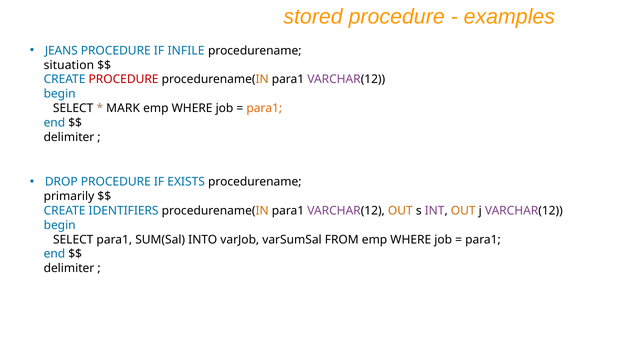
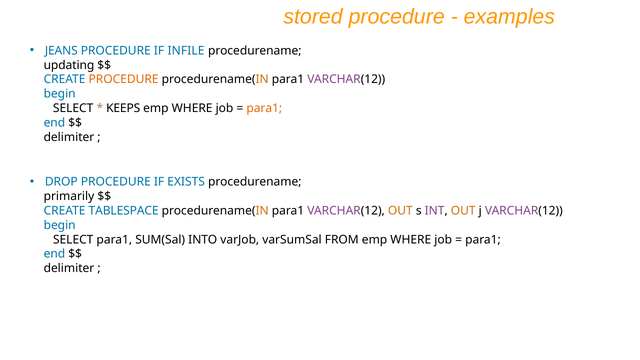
situation: situation -> updating (69, 65)
PROCEDURE colour: red -> orange (124, 79)
MARK: MARK -> KEEPS (123, 108)
IDENTIFIERS: IDENTIFIERS -> TABLESPACE (124, 211)
